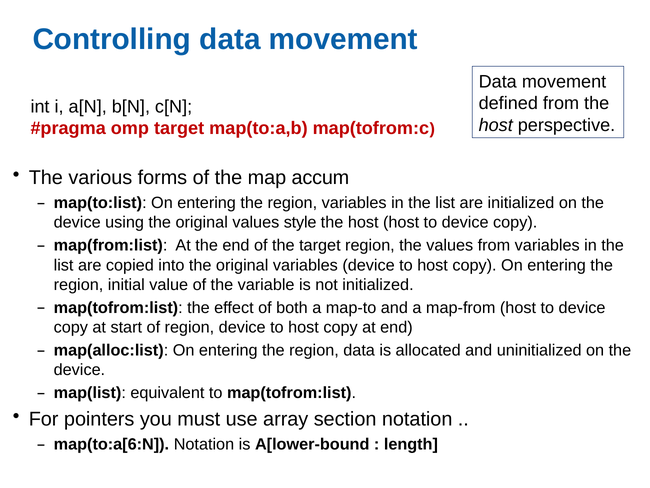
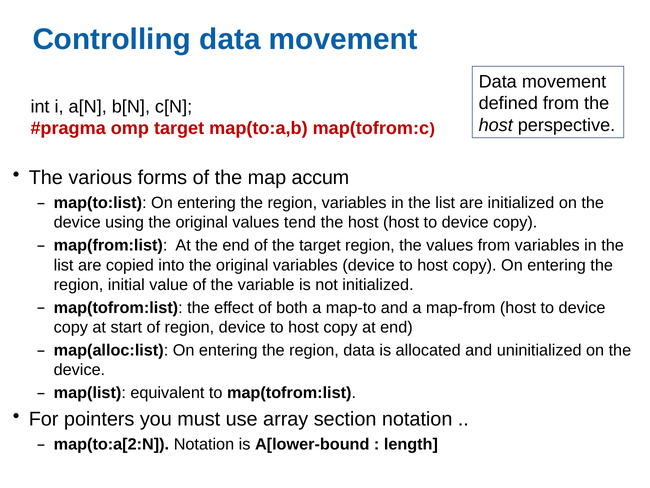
style: style -> tend (300, 222)
map(to:a[6:N: map(to:a[6:N -> map(to:a[2:N (111, 444)
